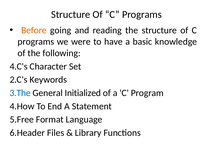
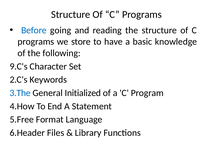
Before colour: orange -> blue (34, 30)
were: were -> store (81, 42)
4.C's: 4.C's -> 9.C's (19, 66)
